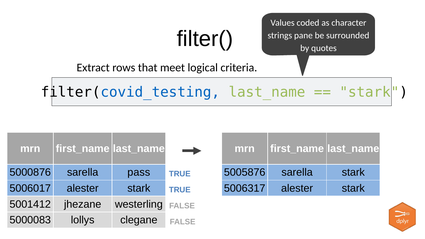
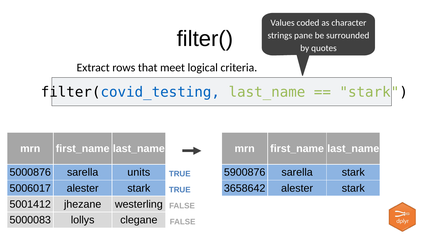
pass: pass -> units (139, 172)
5005876: 5005876 -> 5900876 (245, 172)
5006317: 5006317 -> 3658642 (245, 188)
